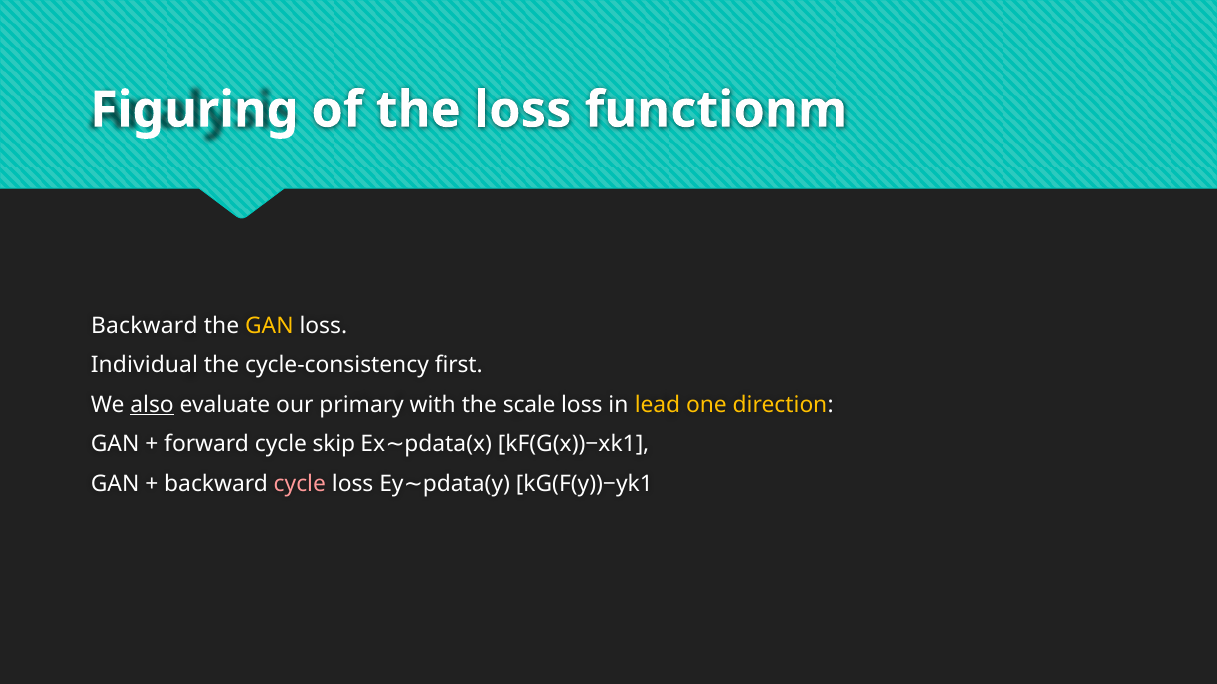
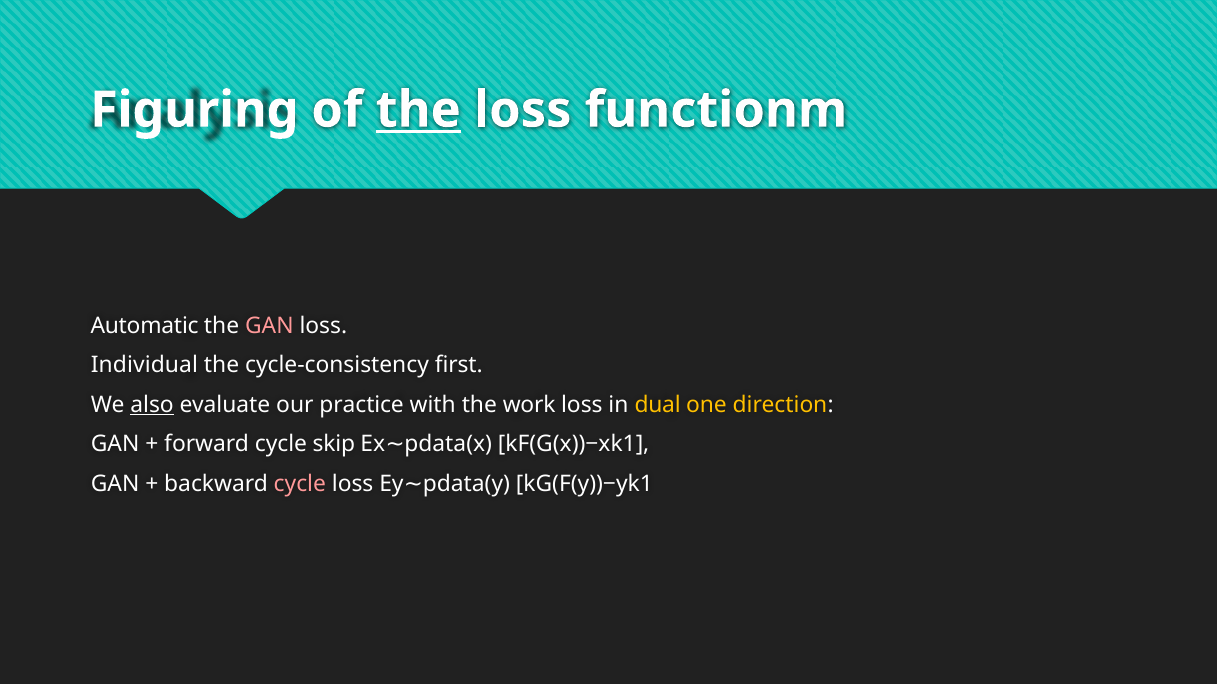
the underline: none -> present (418, 110)
Backward: Backward -> Automatic (145, 326)
GAN colour: yellow -> pink (269, 326)
primary: primary -> practice (362, 405)
scale: scale -> work (529, 405)
lead: lead -> dual (658, 405)
